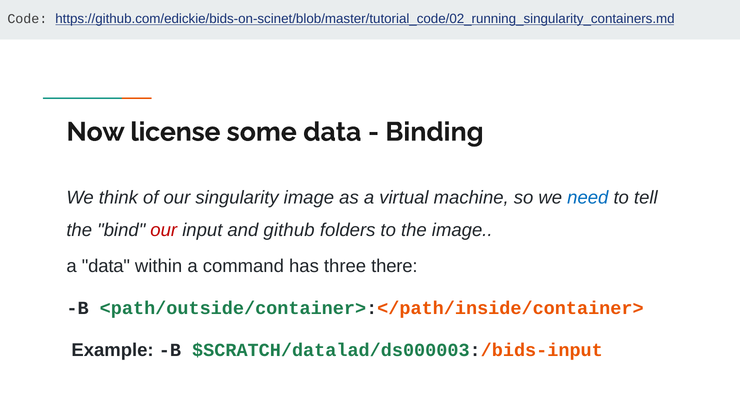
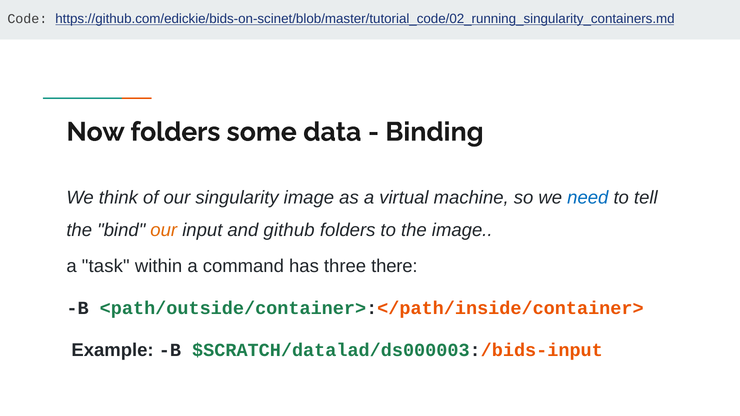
Now license: license -> folders (175, 132)
our colour: red -> orange (164, 230)
a data: data -> task (106, 266)
